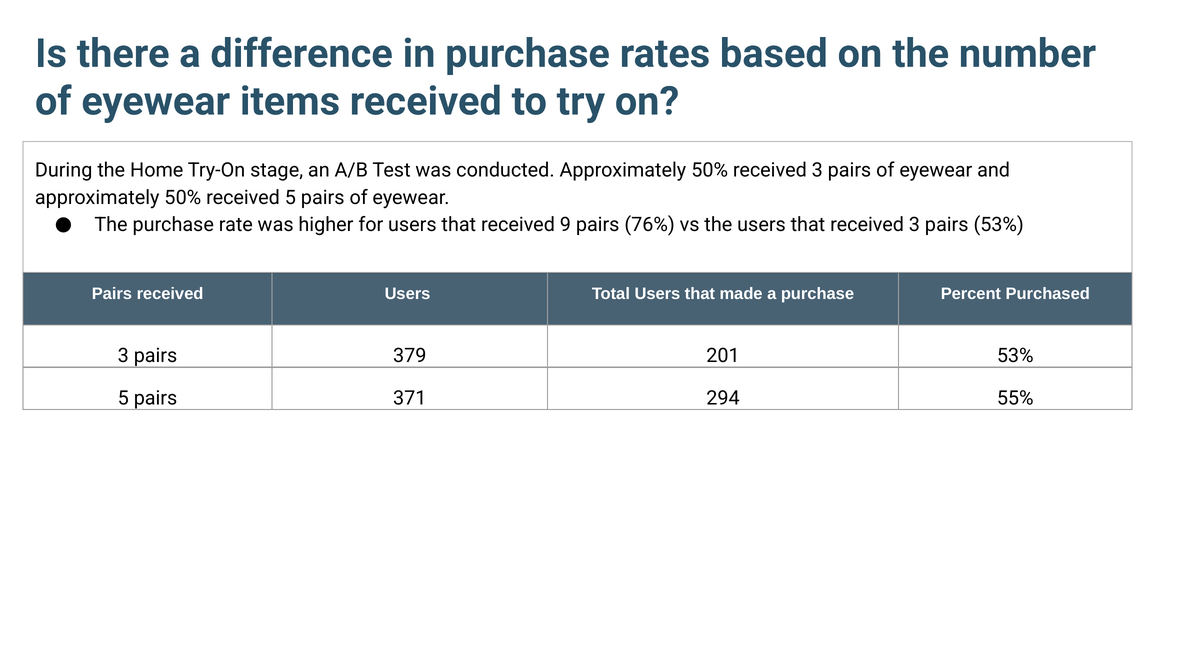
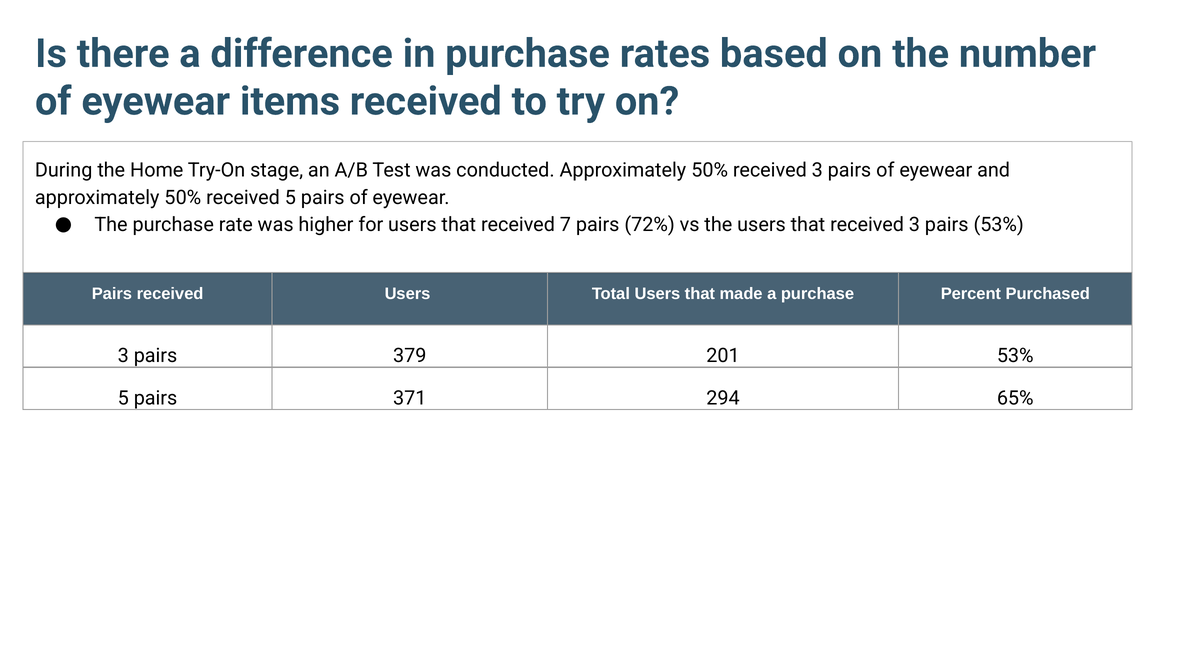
9: 9 -> 7 (565, 225)
76%: 76% -> 72% (650, 225)
55%: 55% -> 65% (1015, 398)
